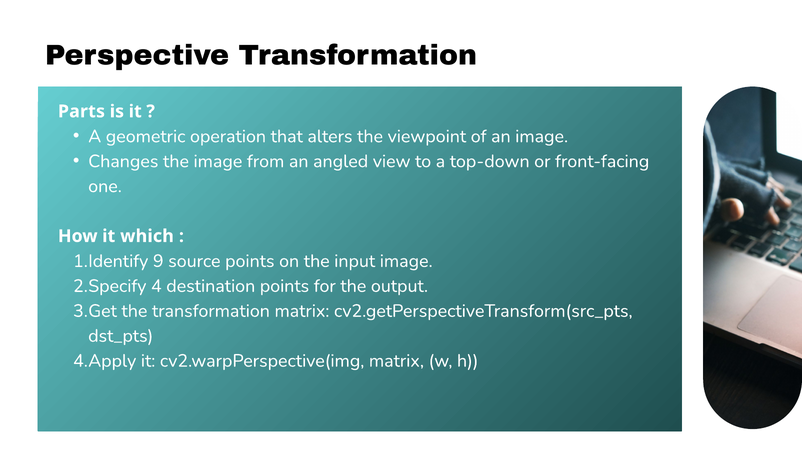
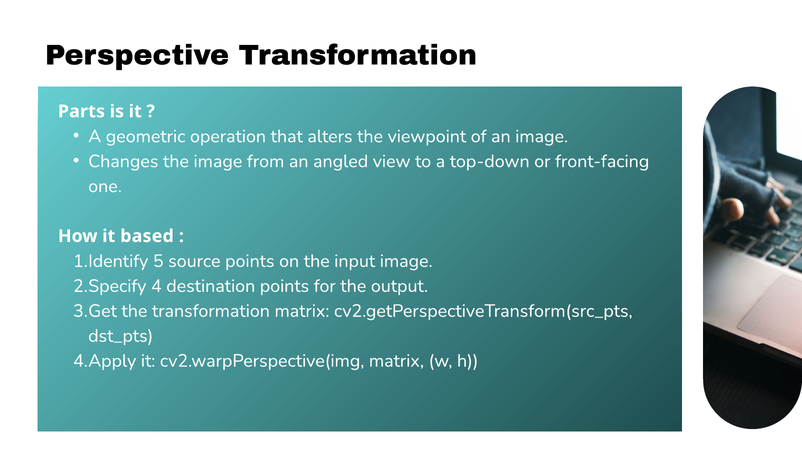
which: which -> based (147, 236)
9: 9 -> 5 (158, 261)
